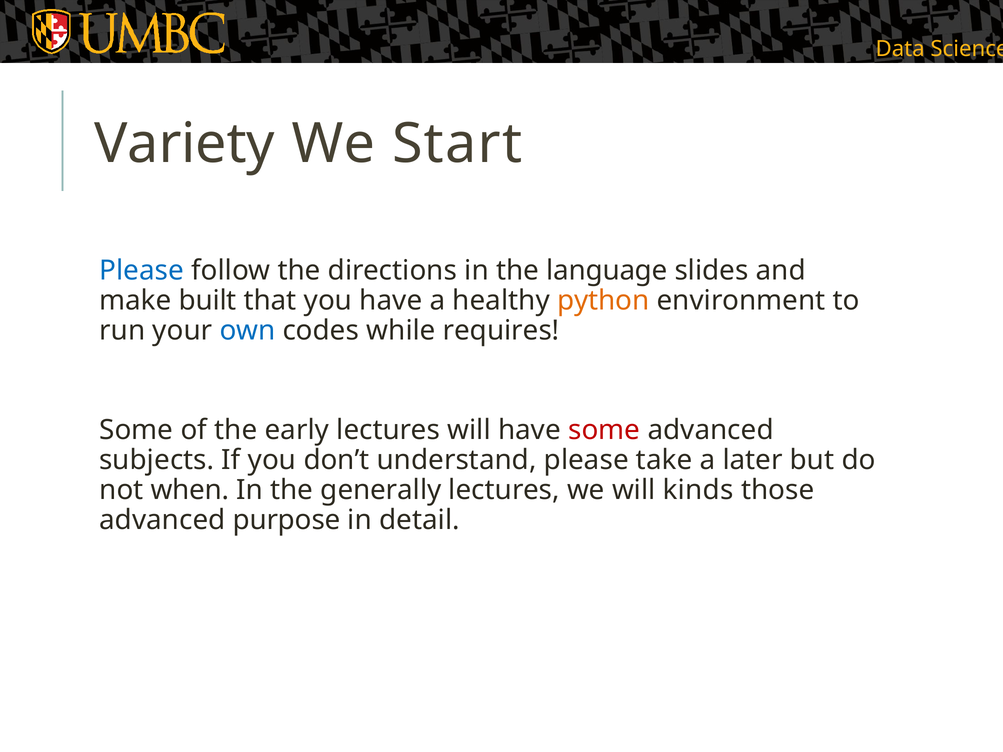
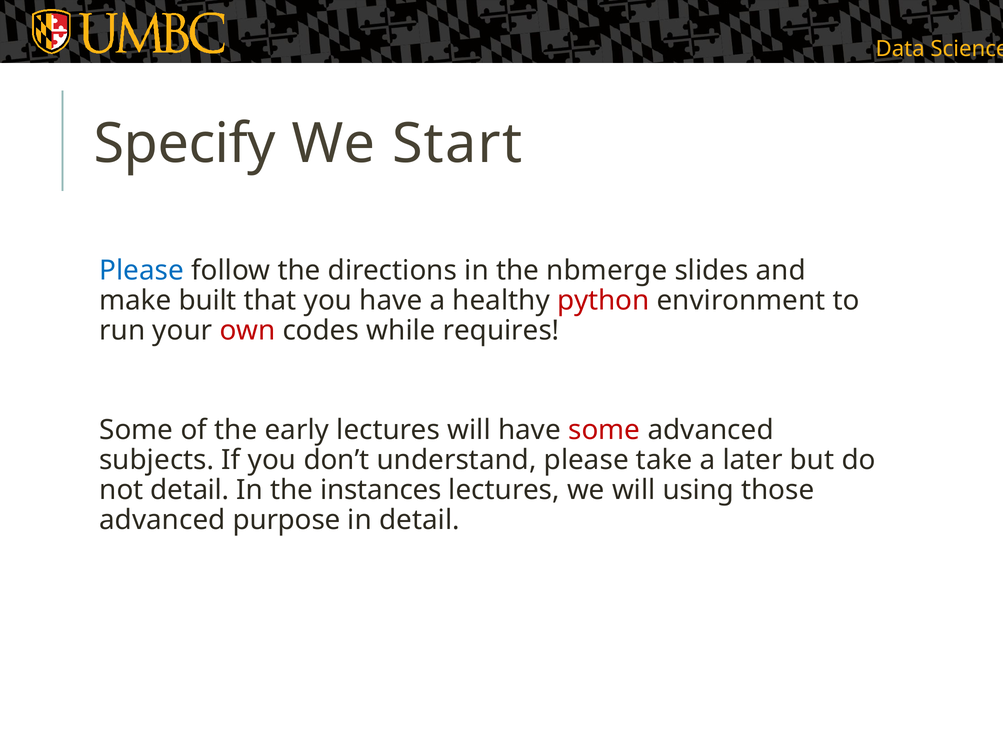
Variety: Variety -> Specify (185, 144)
language: language -> nbmerge (607, 271)
python colour: orange -> red (603, 301)
own colour: blue -> red (248, 331)
not when: when -> detail (190, 490)
generally: generally -> instances (381, 490)
kinds: kinds -> using (698, 490)
